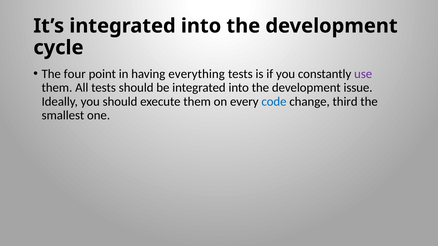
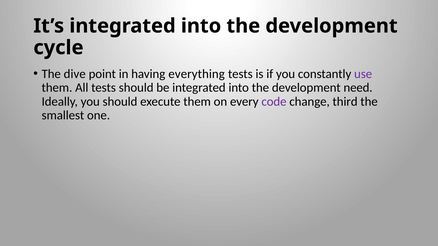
four: four -> dive (75, 74)
issue: issue -> need (358, 88)
code colour: blue -> purple (274, 102)
